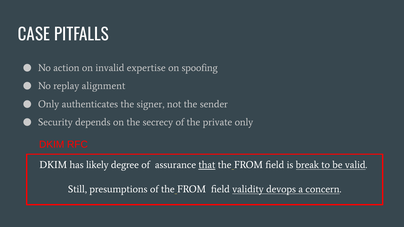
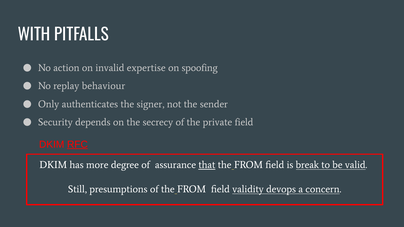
CASE: CASE -> WITH (34, 35)
alignment: alignment -> behaviour (104, 86)
private only: only -> field (244, 122)
RFC underline: none -> present (77, 145)
likely: likely -> more (97, 165)
